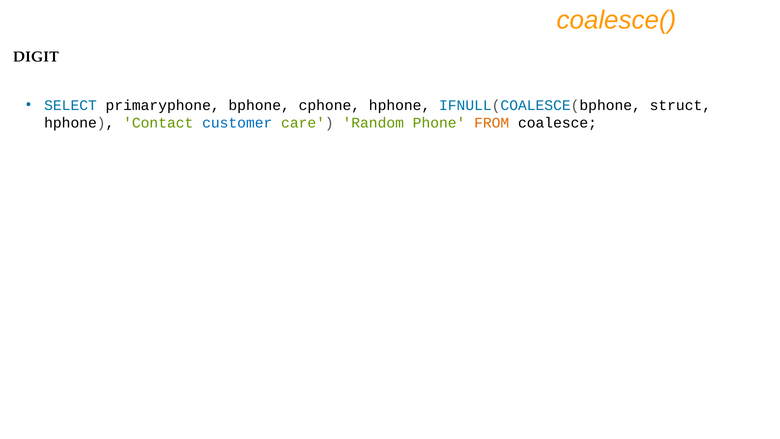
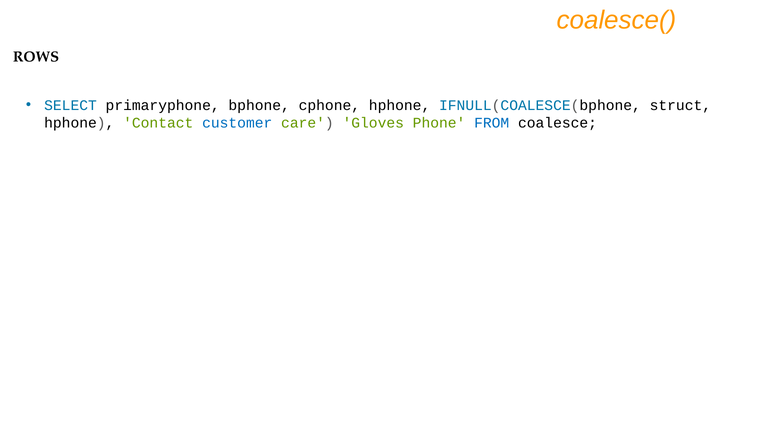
DIGIT: DIGIT -> ROWS (36, 57)
Random: Random -> Gloves (373, 123)
FROM colour: orange -> blue (492, 123)
